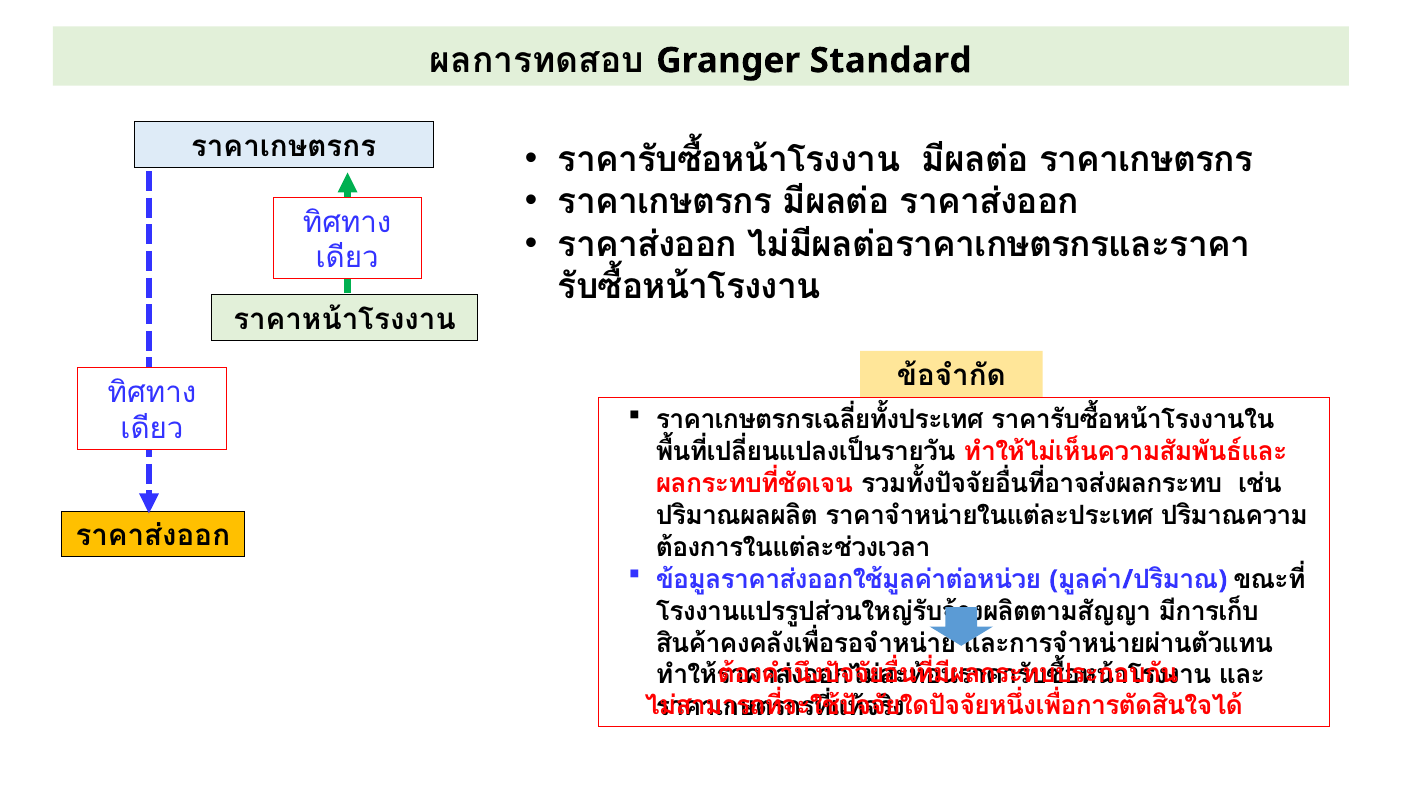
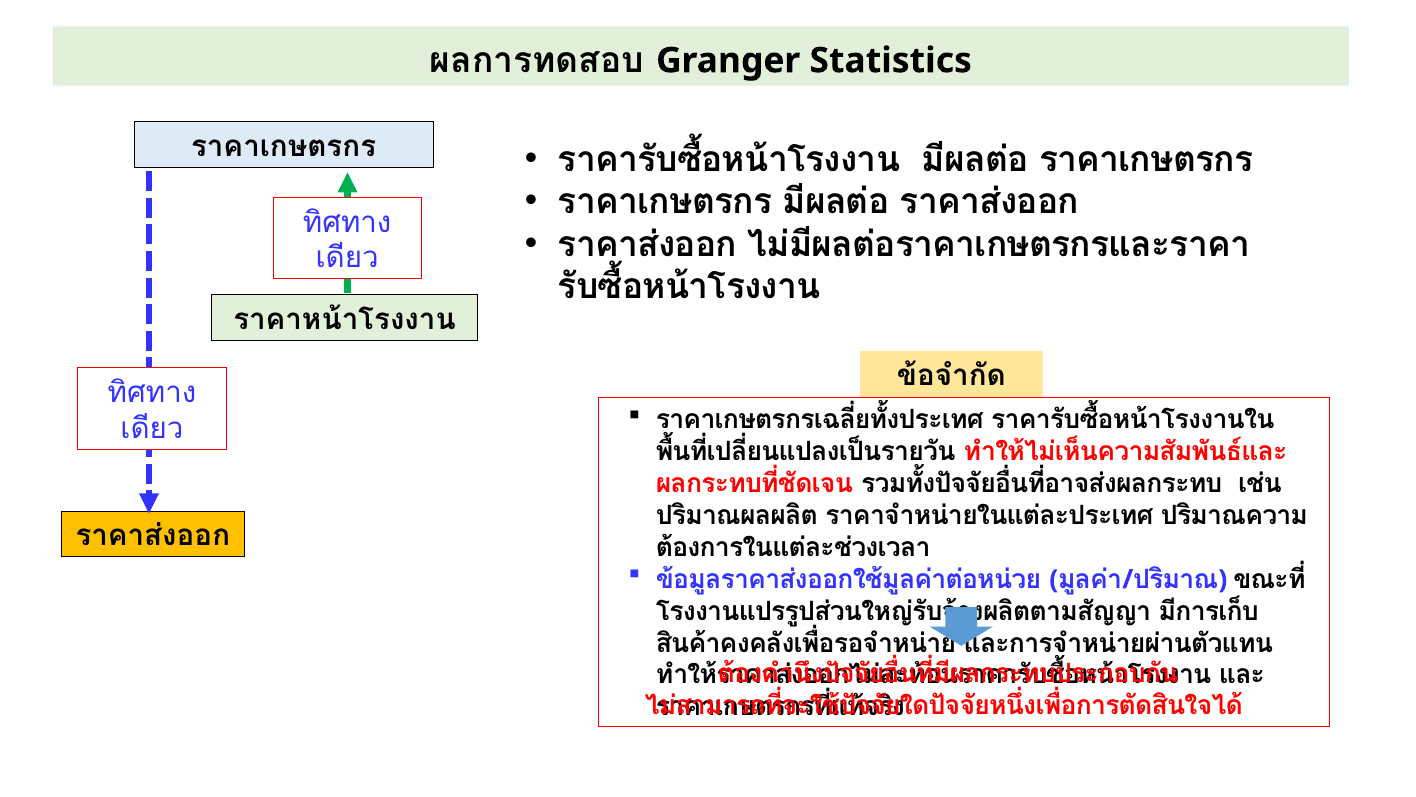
Standard: Standard -> Statistics (891, 61)
